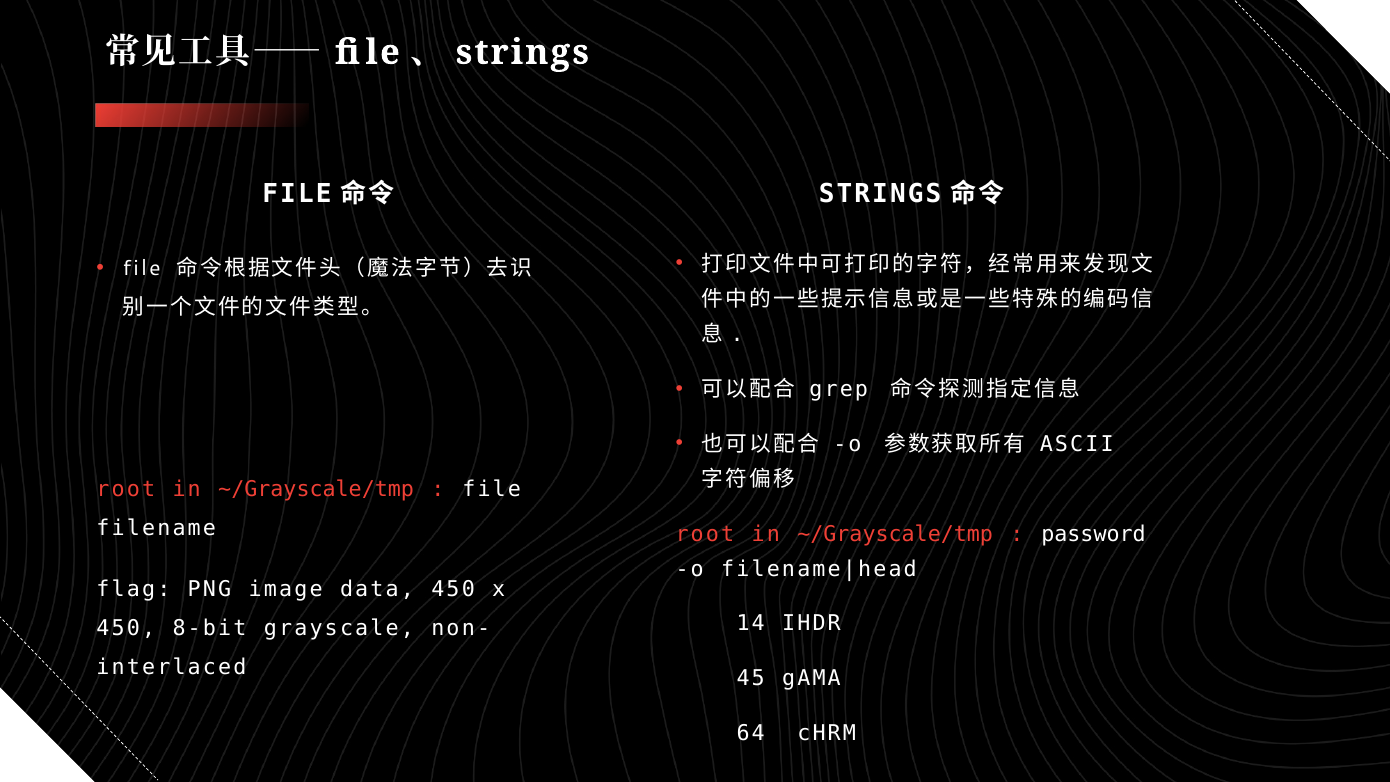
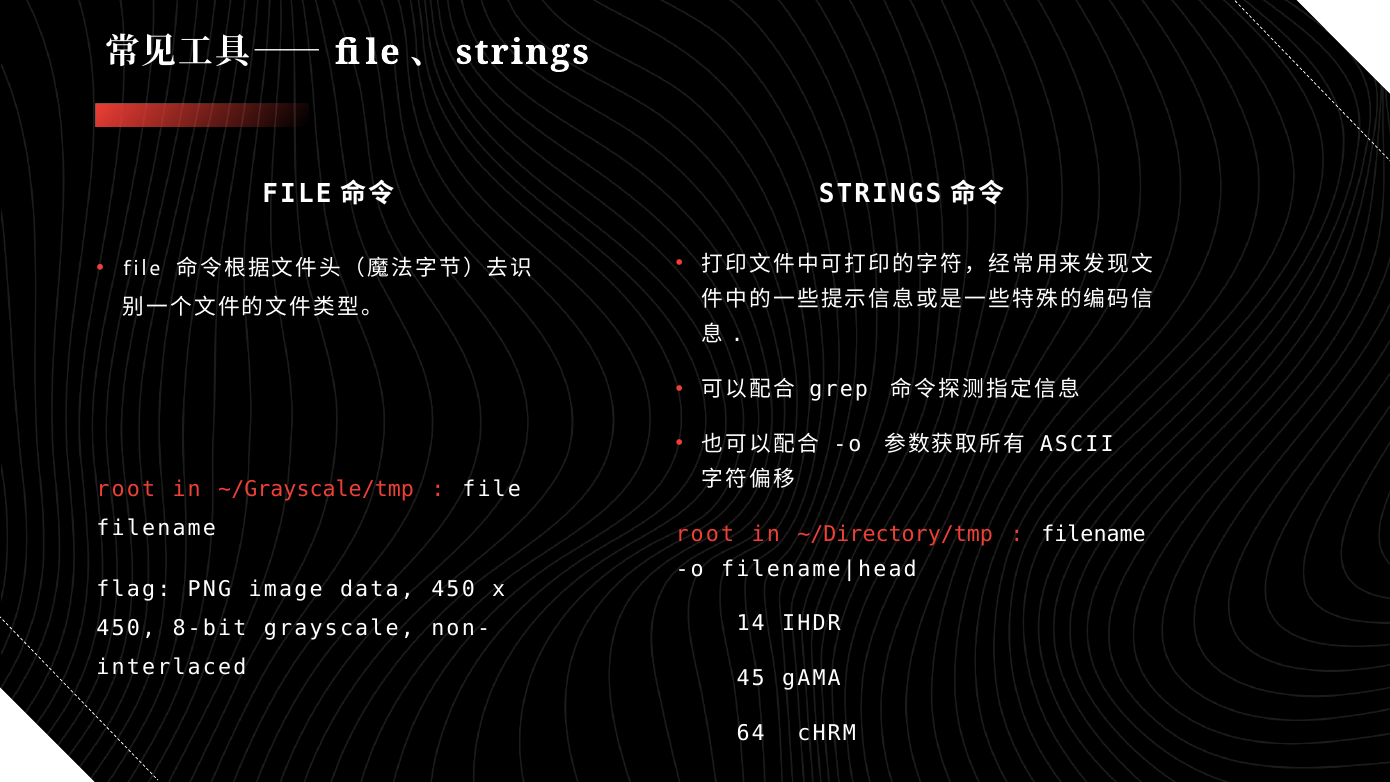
~/Grayscale/tmp: ~/Grayscale/tmp -> ~/Directory/tmp (895, 534)
password: password -> filename (1094, 534)
